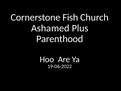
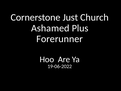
Fish: Fish -> Just (70, 17)
Parenthood: Parenthood -> Forerunner (60, 39)
